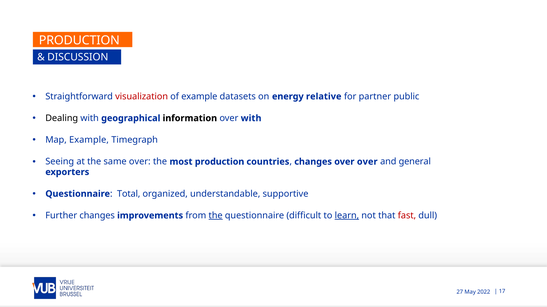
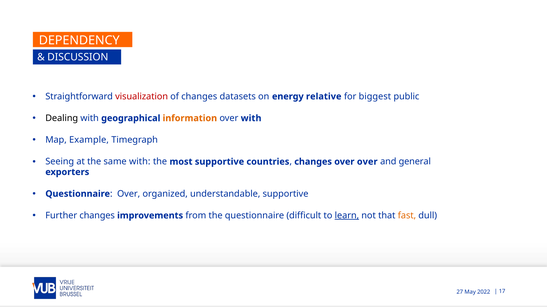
PRODUCTION: PRODUCTION -> DEPENDENCY (79, 40)
of example: example -> changes (199, 97)
partner: partner -> biggest (375, 97)
information colour: black -> orange (190, 118)
same over: over -> with (140, 162)
most production: production -> supportive (219, 162)
Questionnaire Total: Total -> Over (129, 194)
the underline: present -> none (216, 216)
fast colour: red -> orange (407, 216)
